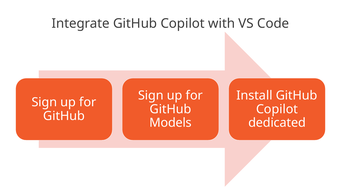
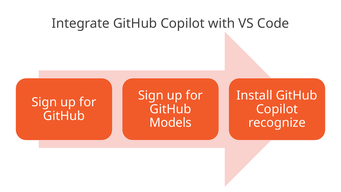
dedicated: dedicated -> recognize (277, 123)
